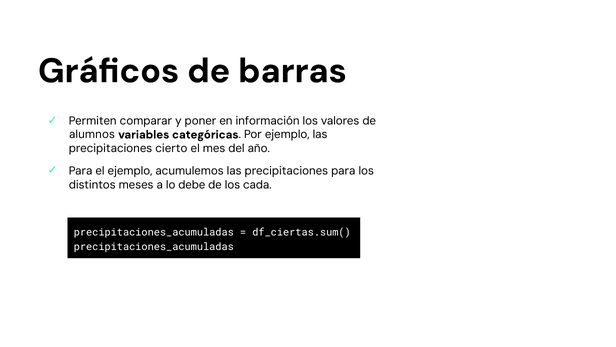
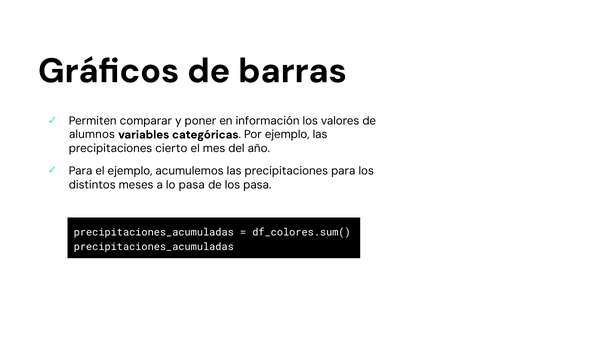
lo debe: debe -> pasa (192, 185)
los cada: cada -> pasa (257, 185)
df_ciertas.sum(: df_ciertas.sum( -> df_colores.sum( (302, 232)
